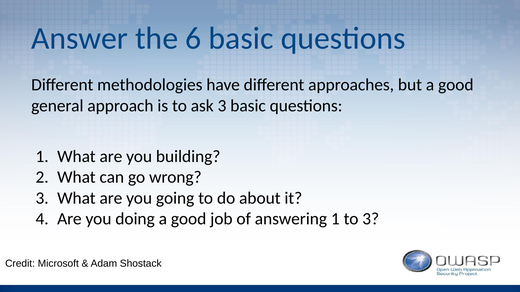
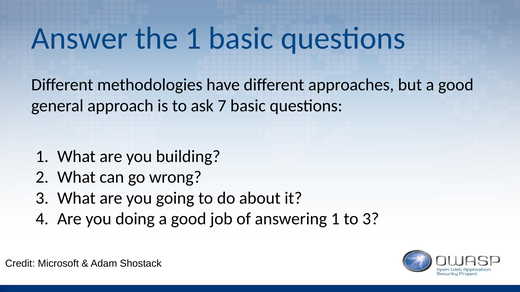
the 6: 6 -> 1 (193, 38)
ask 3: 3 -> 7 (222, 106)
